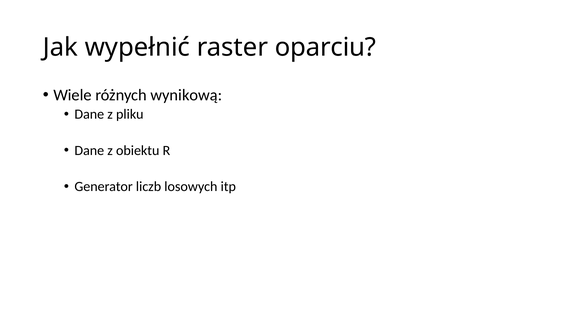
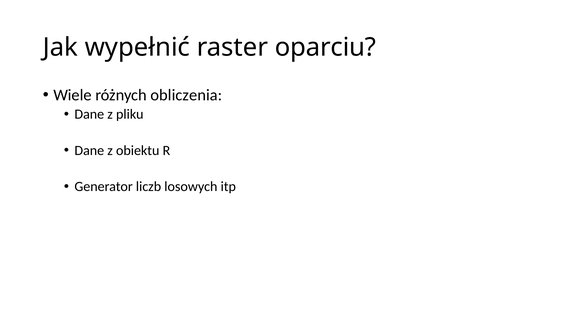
wynikową: wynikową -> obliczenia (186, 95)
